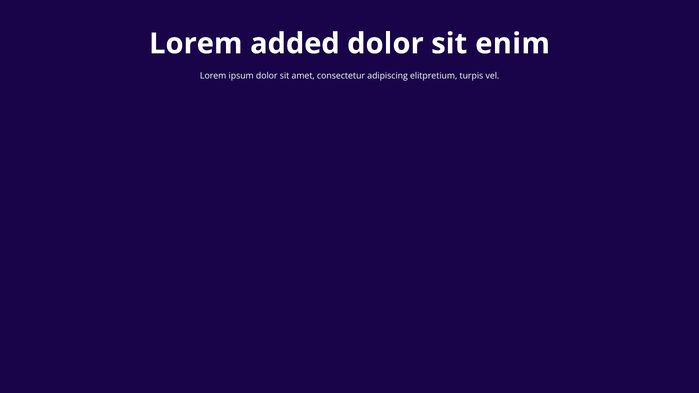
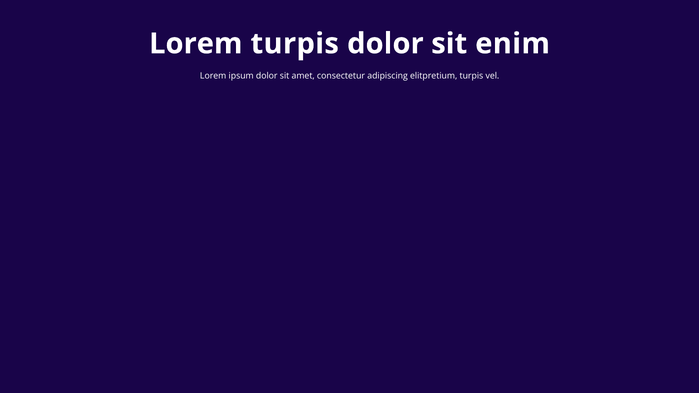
Lorem added: added -> turpis (295, 44)
